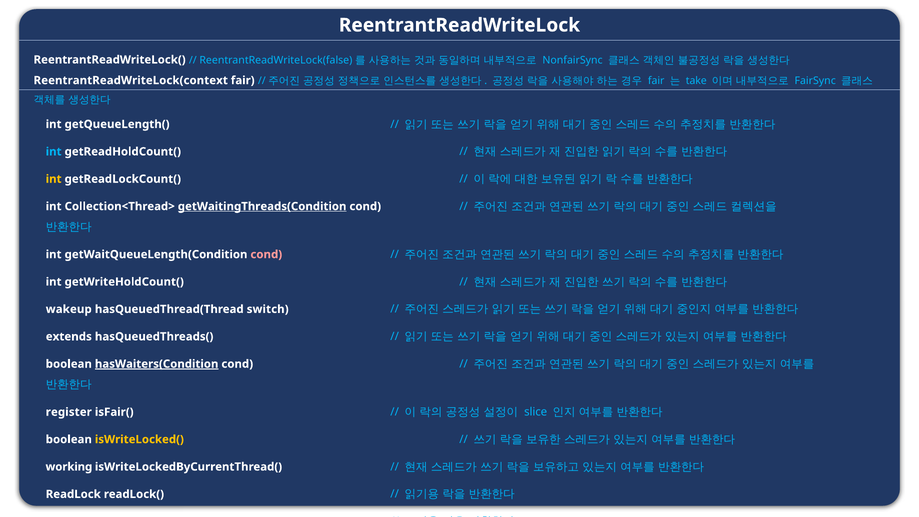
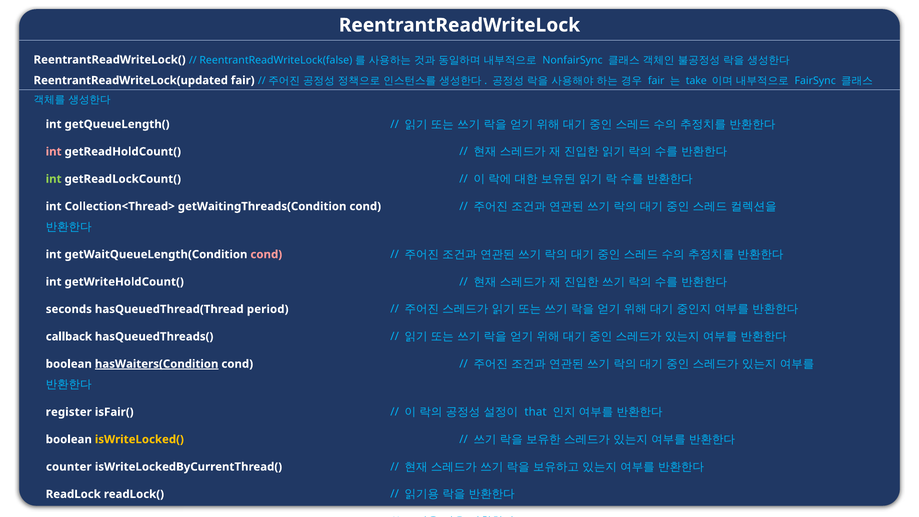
ReentrantReadWriteLock(context: ReentrantReadWriteLock(context -> ReentrantReadWriteLock(updated (131, 80)
int colour: light blue -> pink (54, 152)
int colour: yellow -> light green (54, 179)
getWaitingThreads(Condition underline: present -> none (262, 206)
wakeup: wakeup -> seconds (69, 309)
switch: switch -> period (268, 309)
extends: extends -> callback (69, 337)
slice: slice -> that (536, 412)
working: working -> counter (69, 467)
